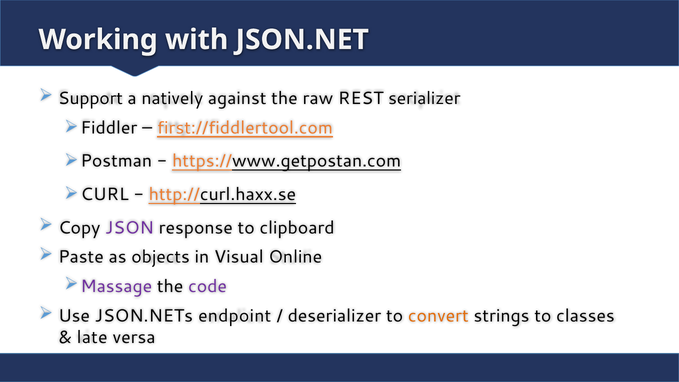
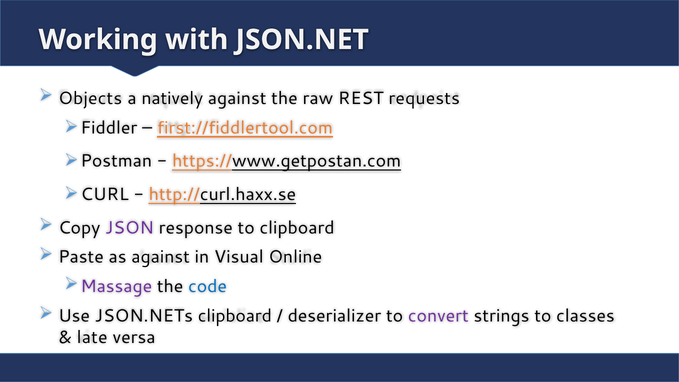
Support: Support -> Objects (90, 98)
serializer: serializer -> requests (424, 98)
as objects: objects -> against (161, 257)
code colour: purple -> blue (208, 286)
JSON.NETs endpoint: endpoint -> clipboard (235, 316)
convert colour: orange -> purple (438, 316)
